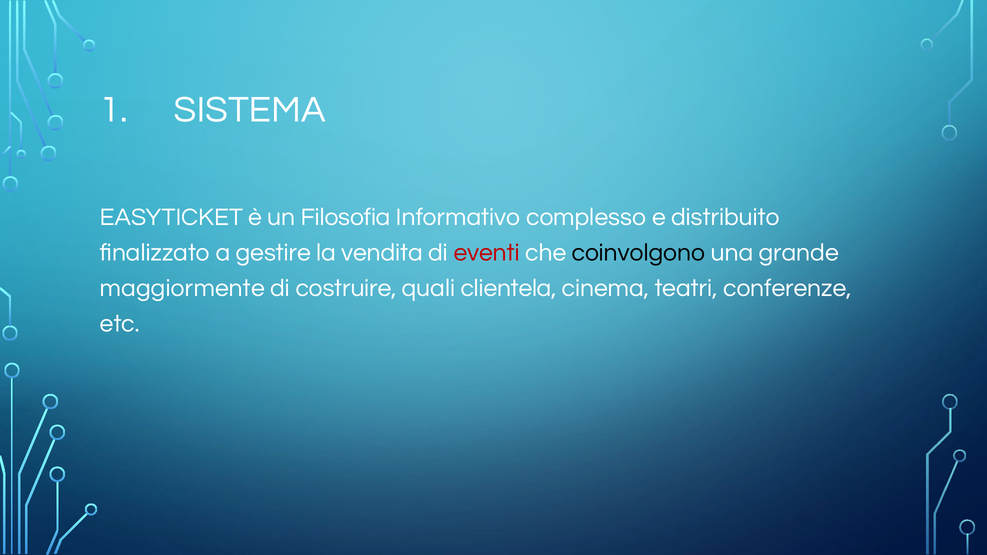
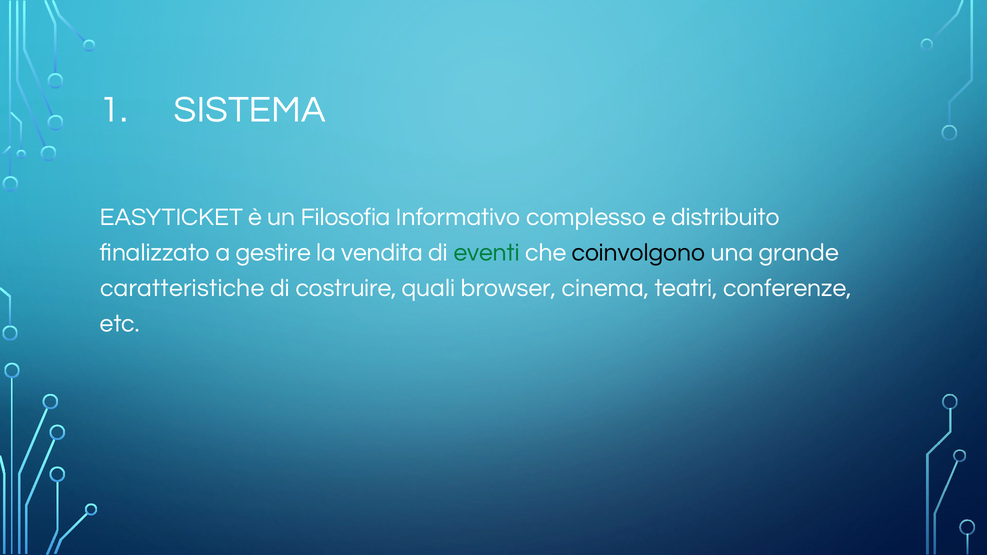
eventi colour: red -> green (487, 252)
maggiormente: maggiormente -> caratteristiche (182, 288)
clientela: clientela -> browser (509, 288)
